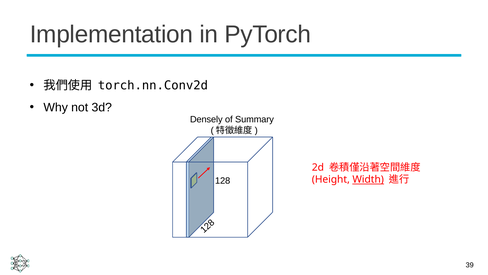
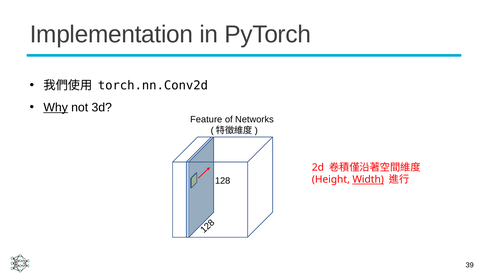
Why underline: none -> present (56, 107)
Densely: Densely -> Feature (206, 119)
Summary: Summary -> Networks (254, 119)
